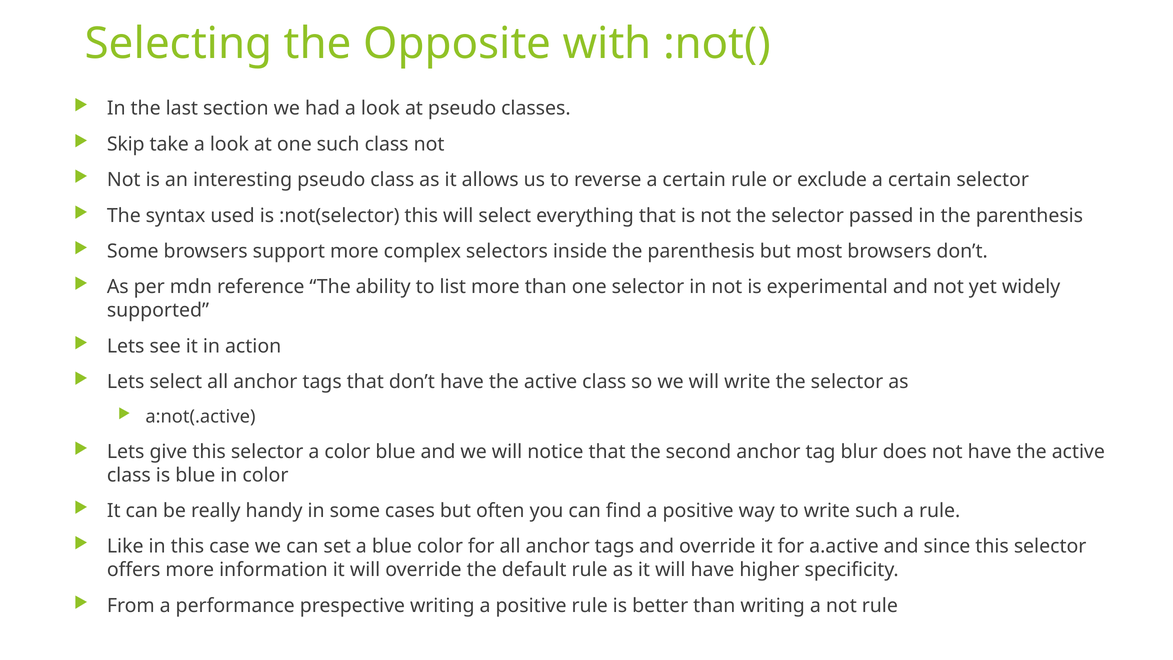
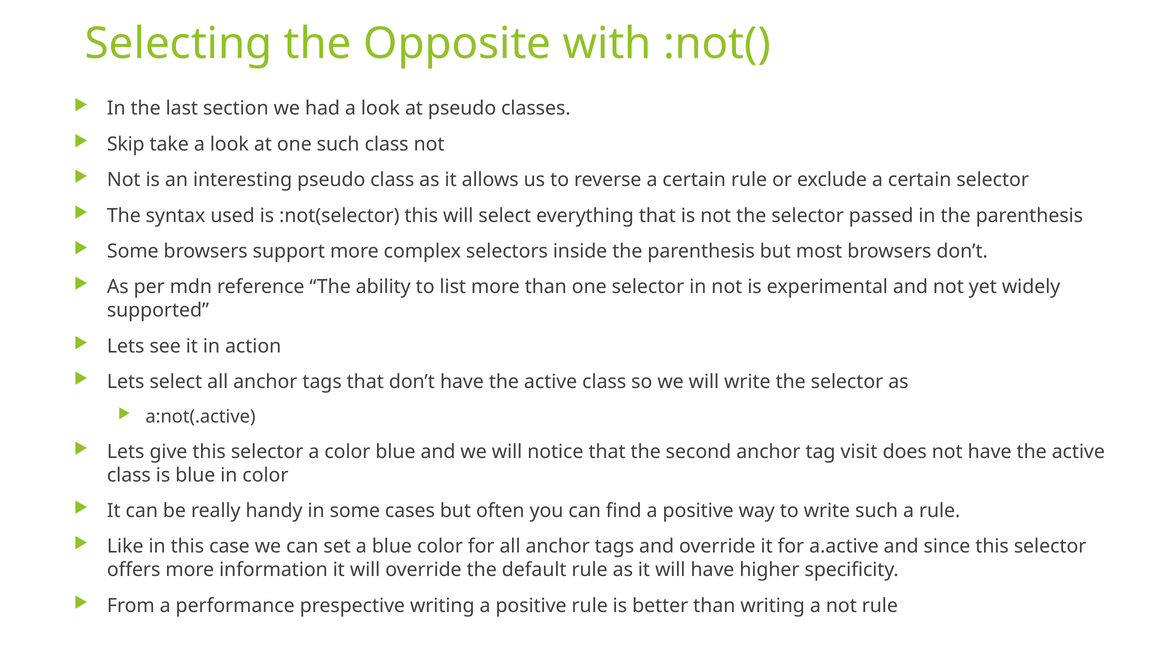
blur: blur -> visit (859, 452)
